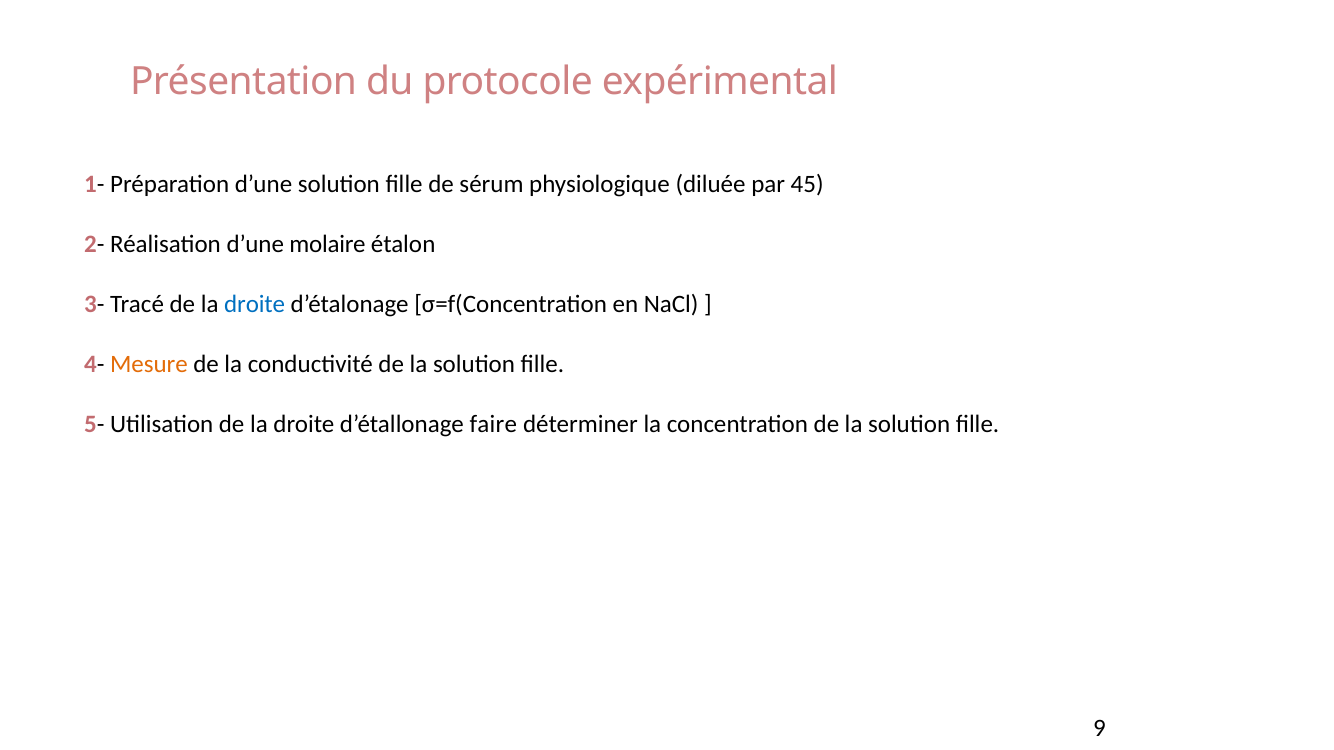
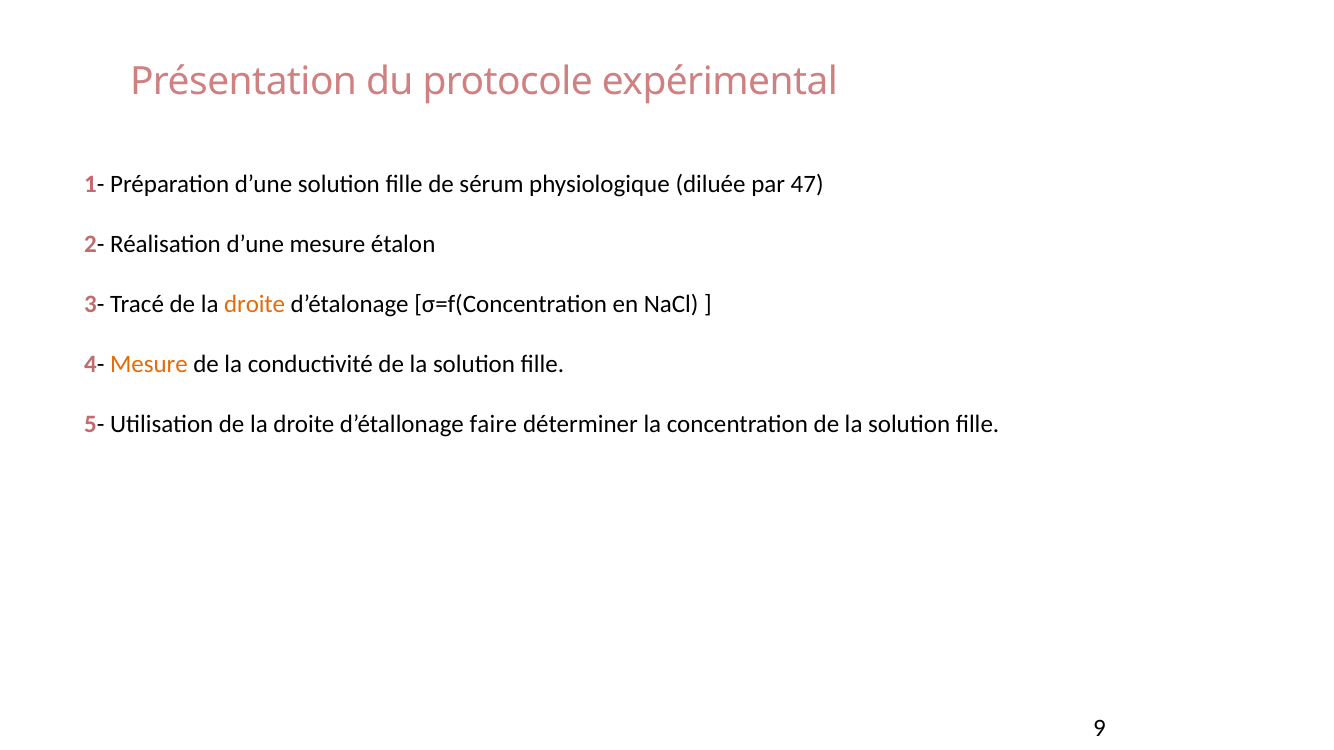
45: 45 -> 47 (807, 184)
d’une molaire: molaire -> mesure (327, 245)
droite colour: blue -> orange (255, 305)
